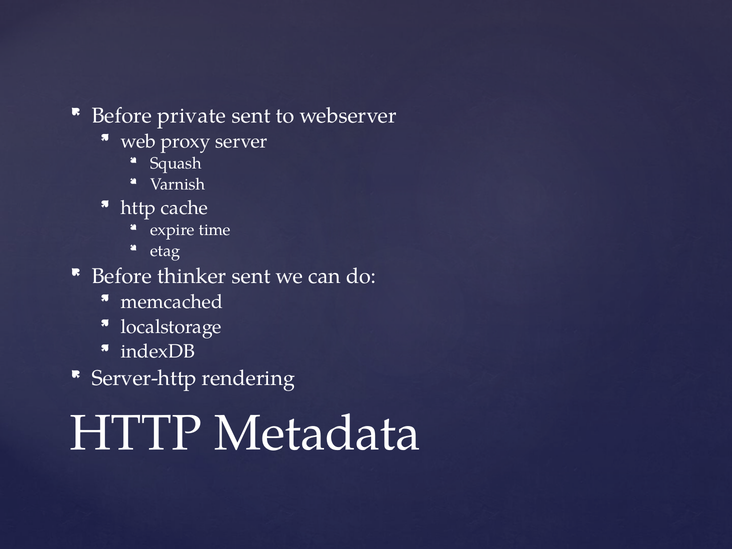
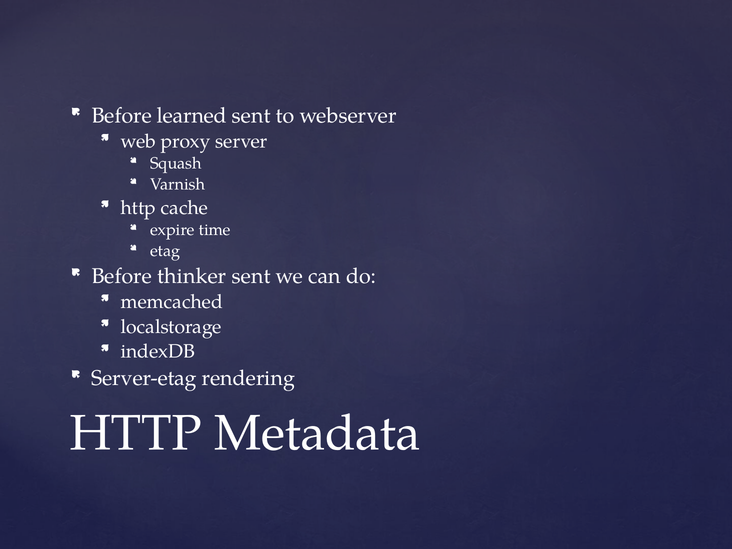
private: private -> learned (192, 116)
Server-http: Server-http -> Server-etag (144, 378)
